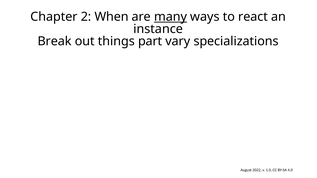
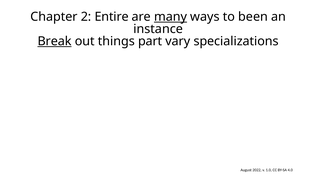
When: When -> Entire (112, 17)
react: react -> been (253, 17)
Break underline: none -> present (55, 41)
